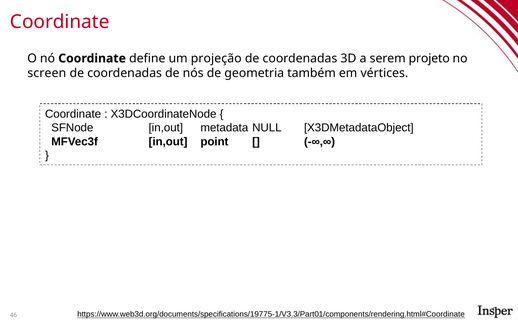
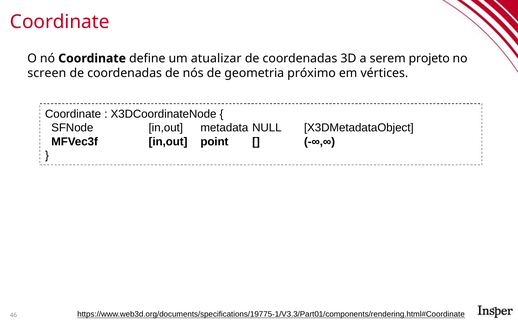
projeção: projeção -> atualizar (216, 58)
também: também -> próximo (312, 73)
